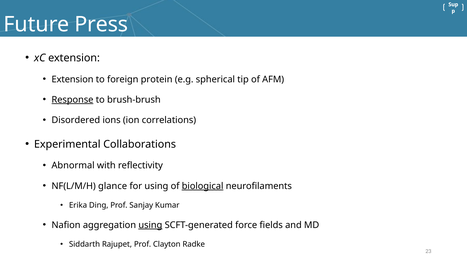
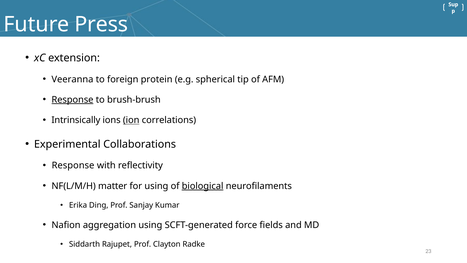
Extension: Extension -> Veeranna (72, 79)
Disordered: Disordered -> Intrinsically (76, 120)
ion underline: none -> present (131, 120)
Abnormal: Abnormal -> Response (73, 165)
glance: glance -> matter (113, 186)
using underline: present -> none (150, 225)
